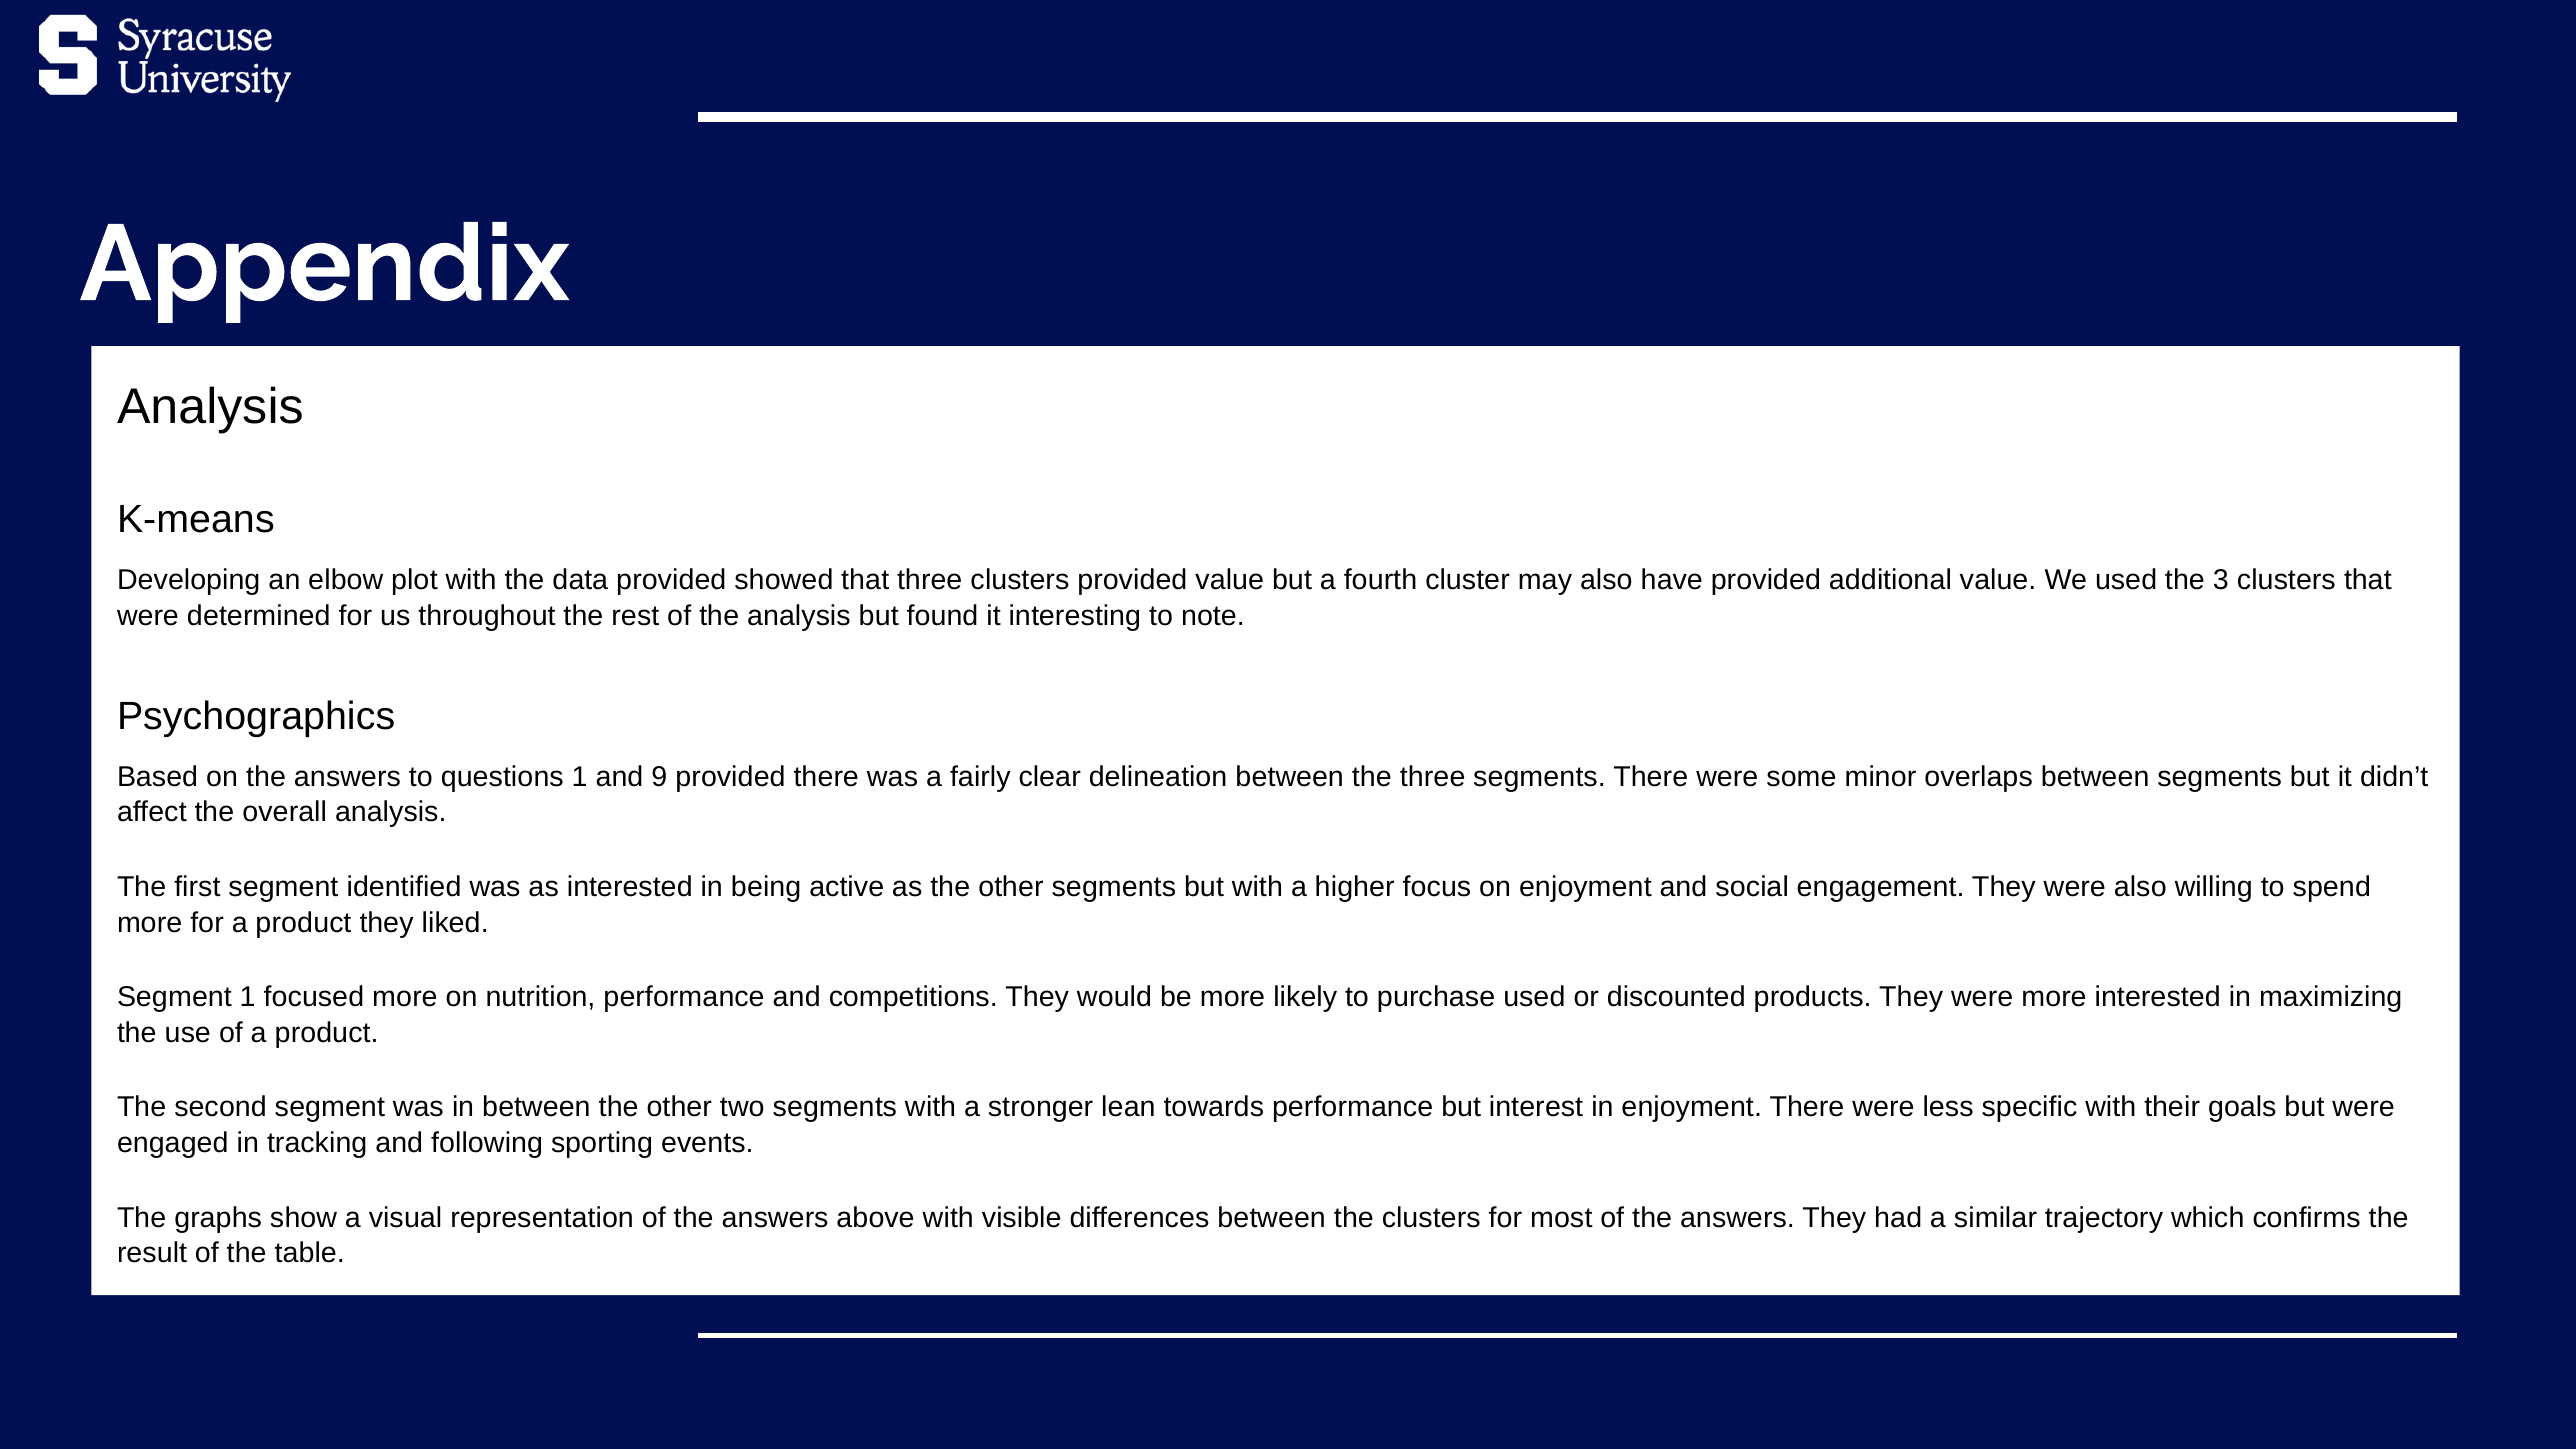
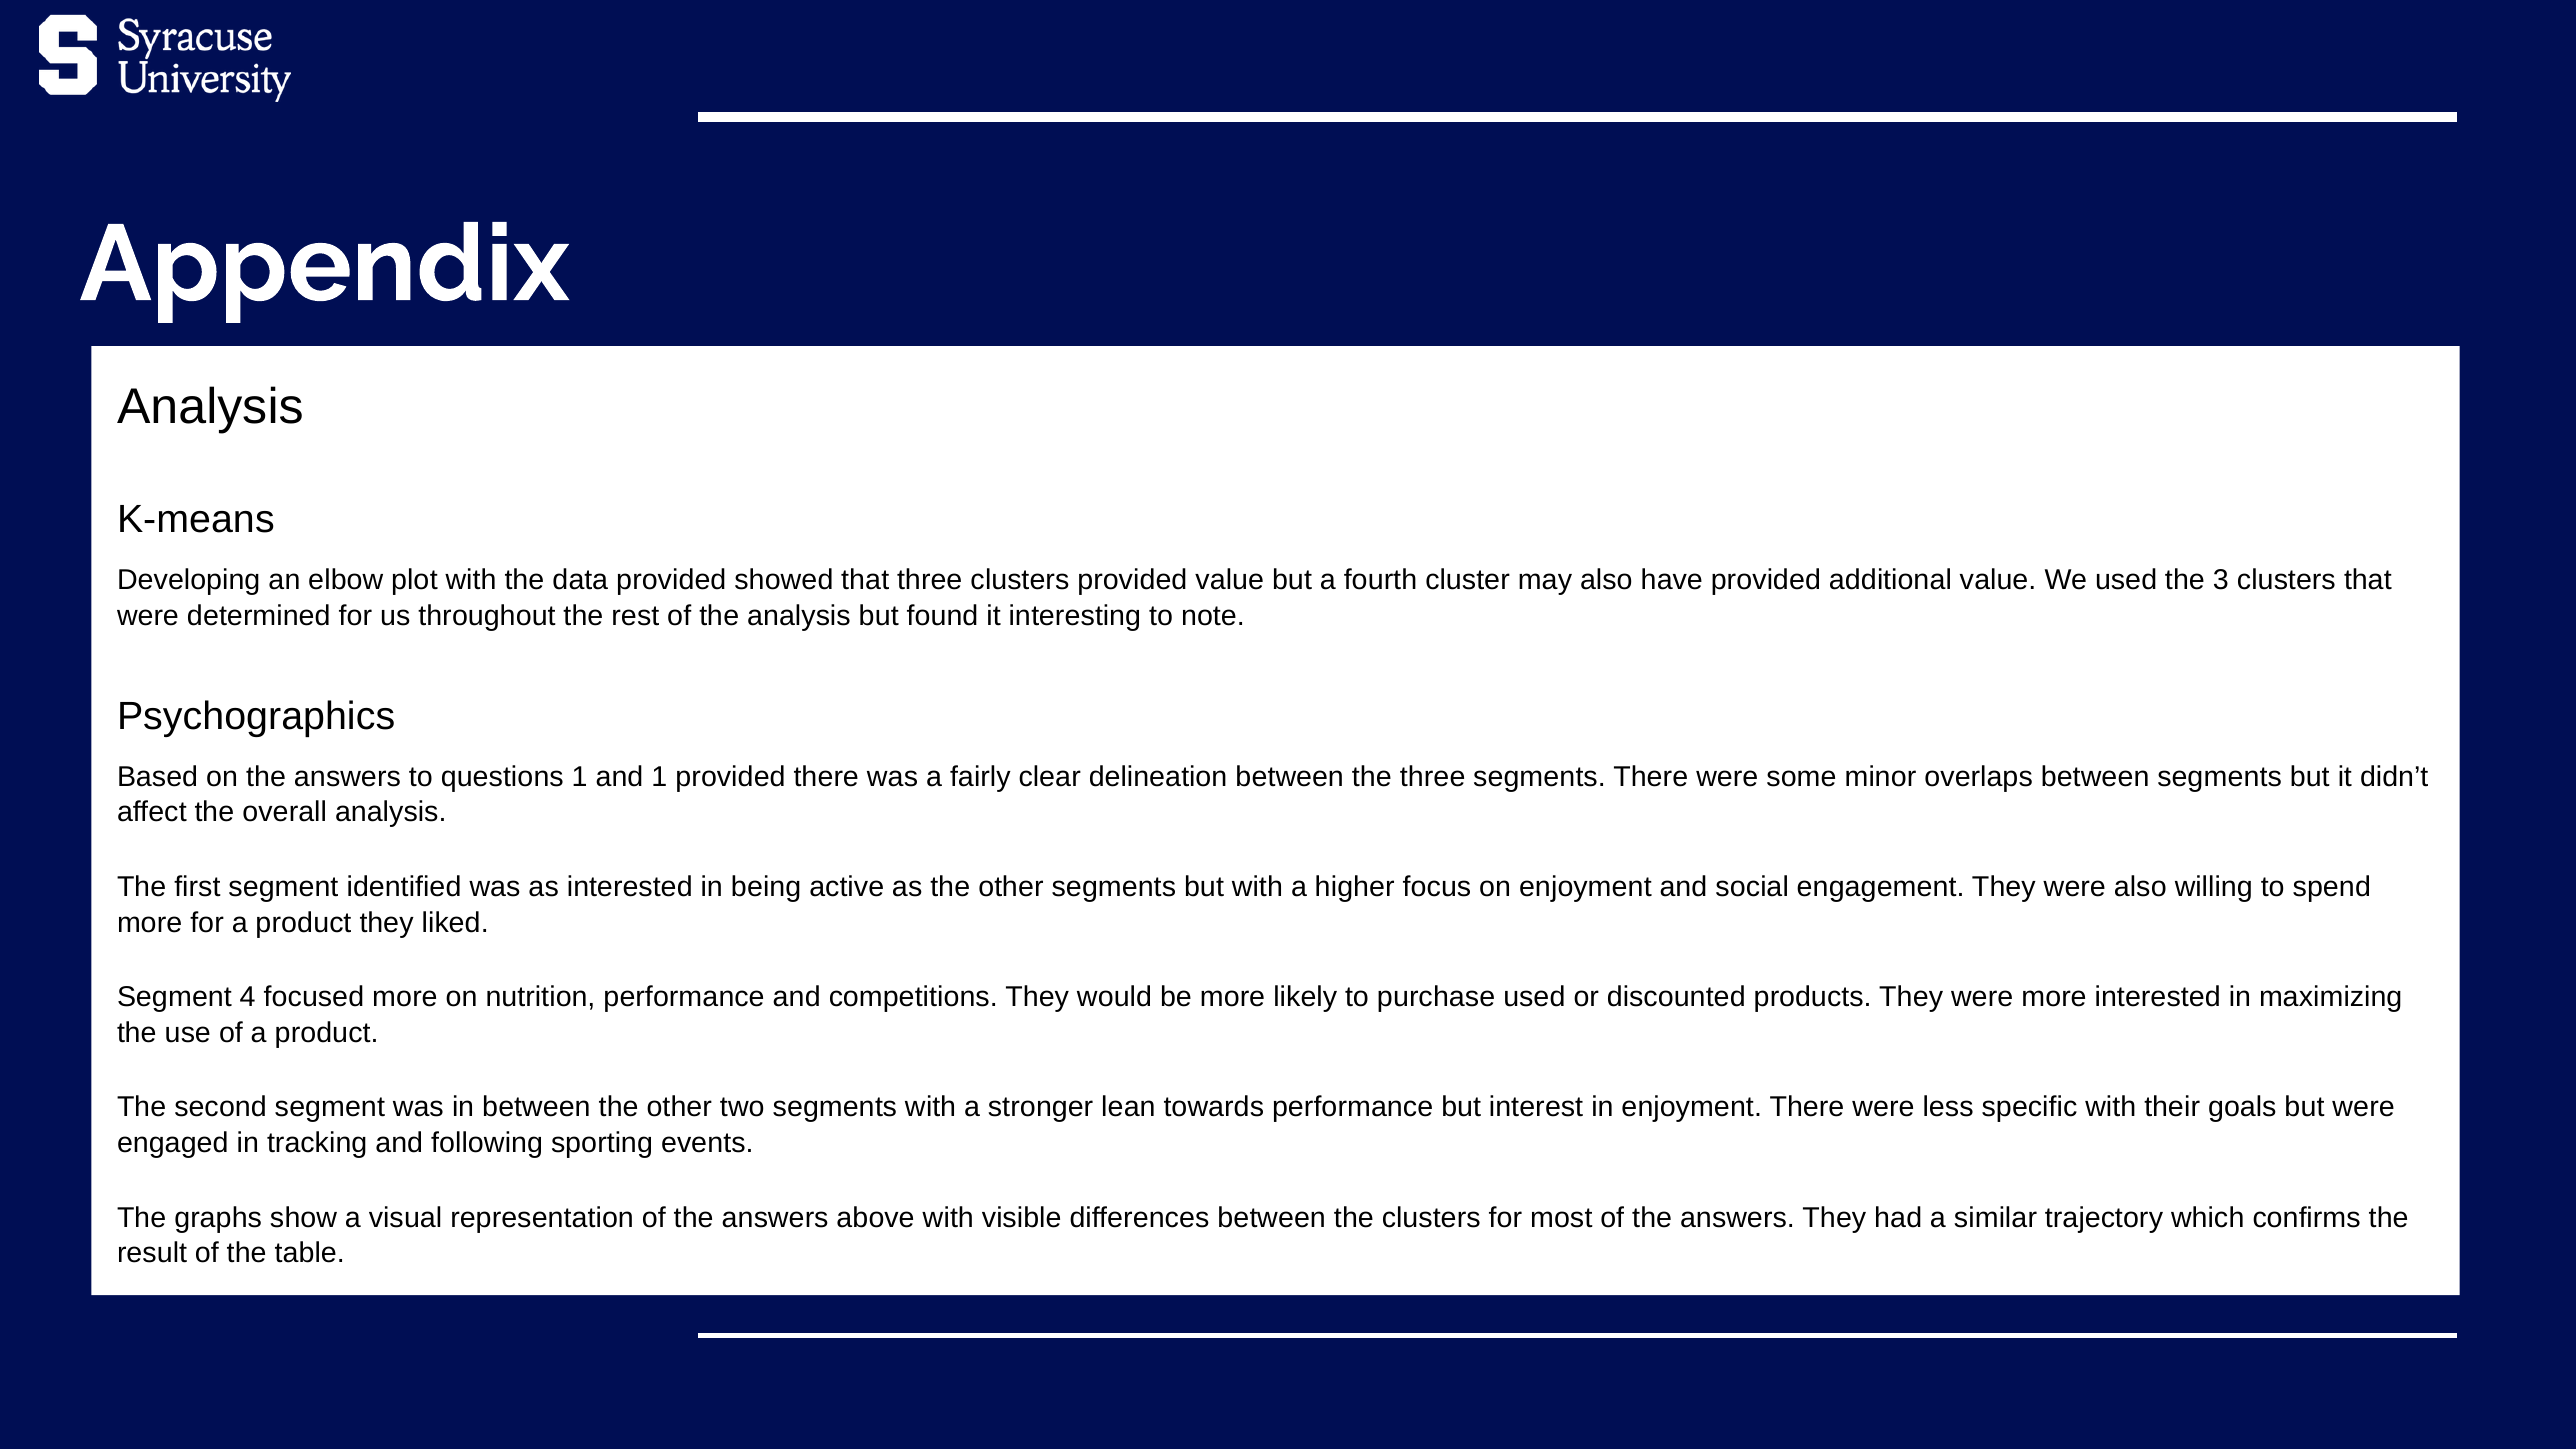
and 9: 9 -> 1 (659, 777)
Segment 1: 1 -> 4 (248, 997)
